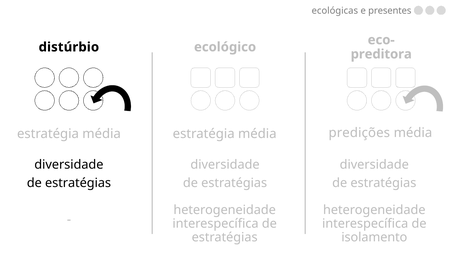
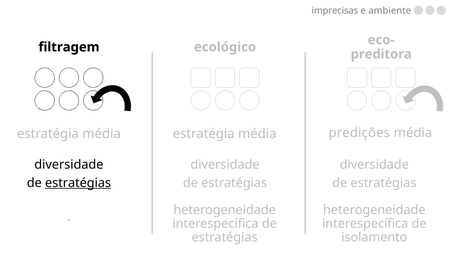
ecológicas: ecológicas -> imprecisas (335, 11)
presentes: presentes -> ambiente (390, 11)
distúrbio: distúrbio -> filtragem (69, 47)
estratégias underline: none -> present (78, 183)
